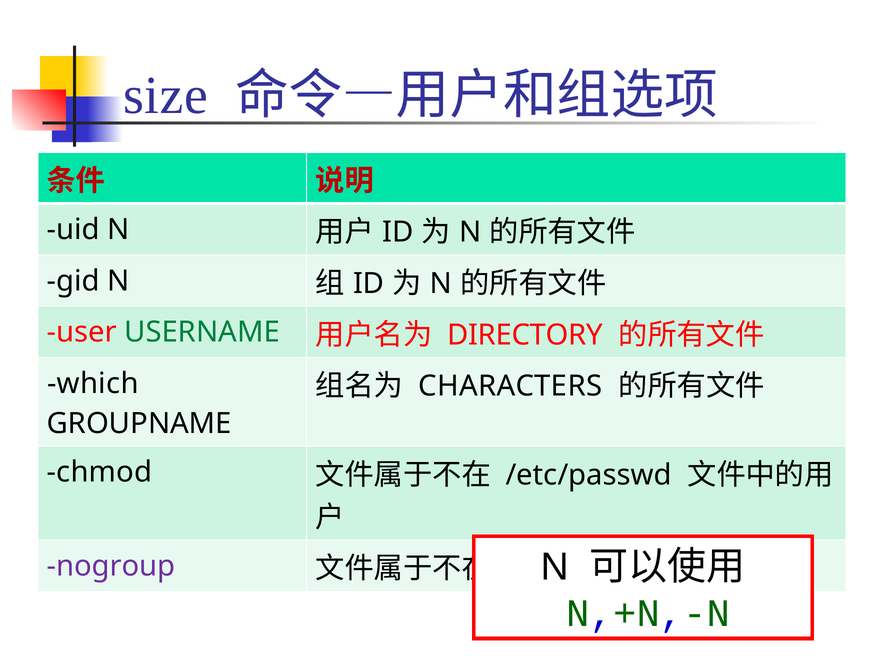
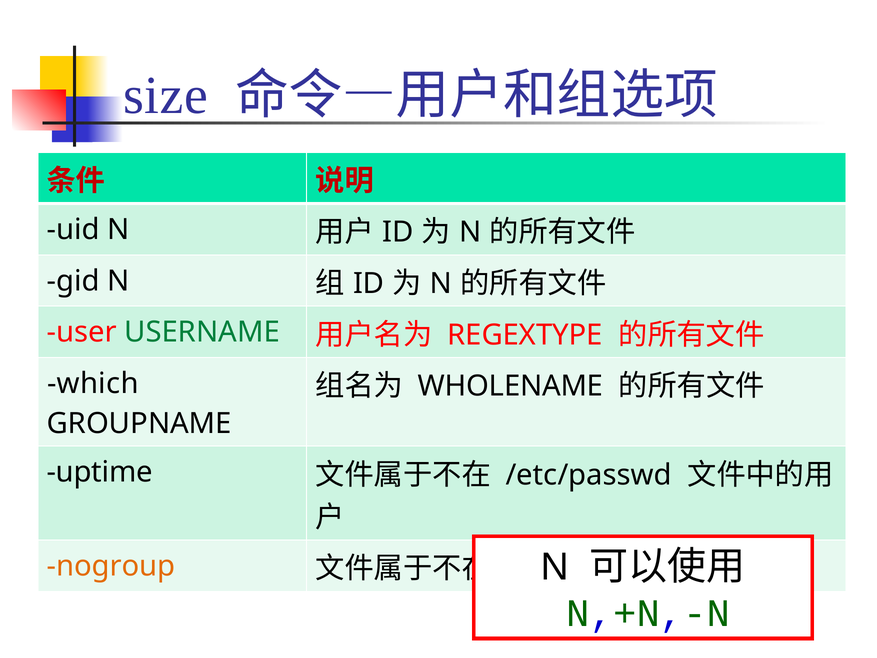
DIRECTORY: DIRECTORY -> REGEXTYPE (525, 335)
CHARACTERS: CHARACTERS -> WHOLENAME (511, 386)
chmod: chmod -> uptime (100, 472)
nogroup colour: purple -> orange (111, 566)
